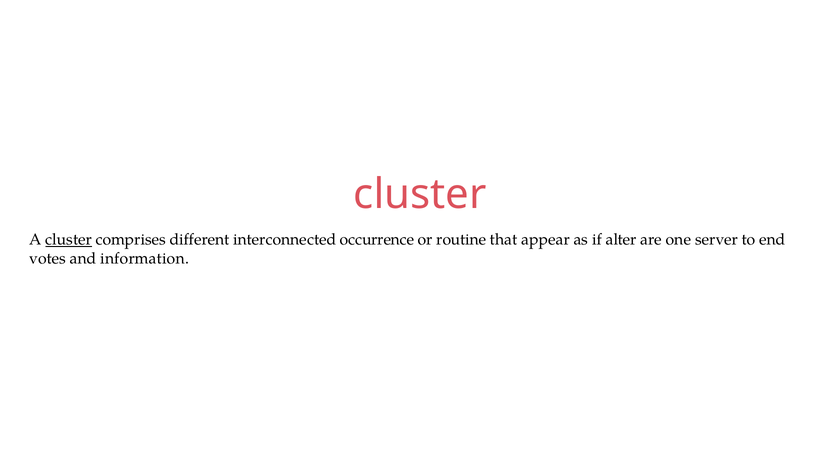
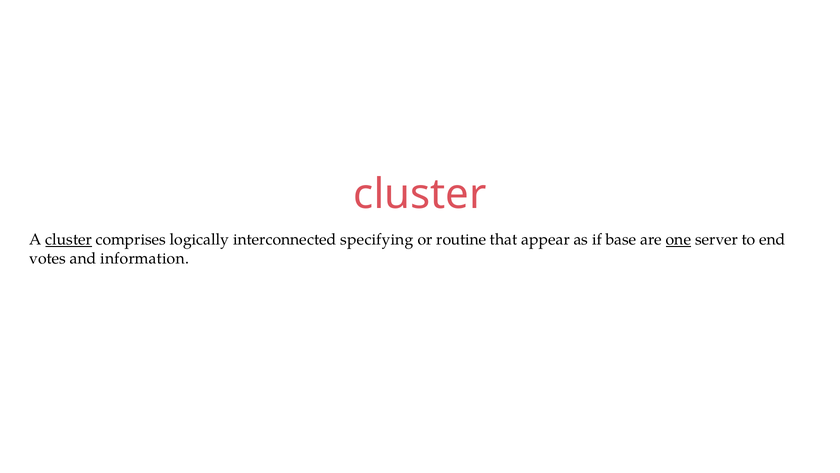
different: different -> logically (200, 239)
occurrence: occurrence -> specifying (377, 239)
alter: alter -> base (621, 239)
one underline: none -> present (679, 239)
